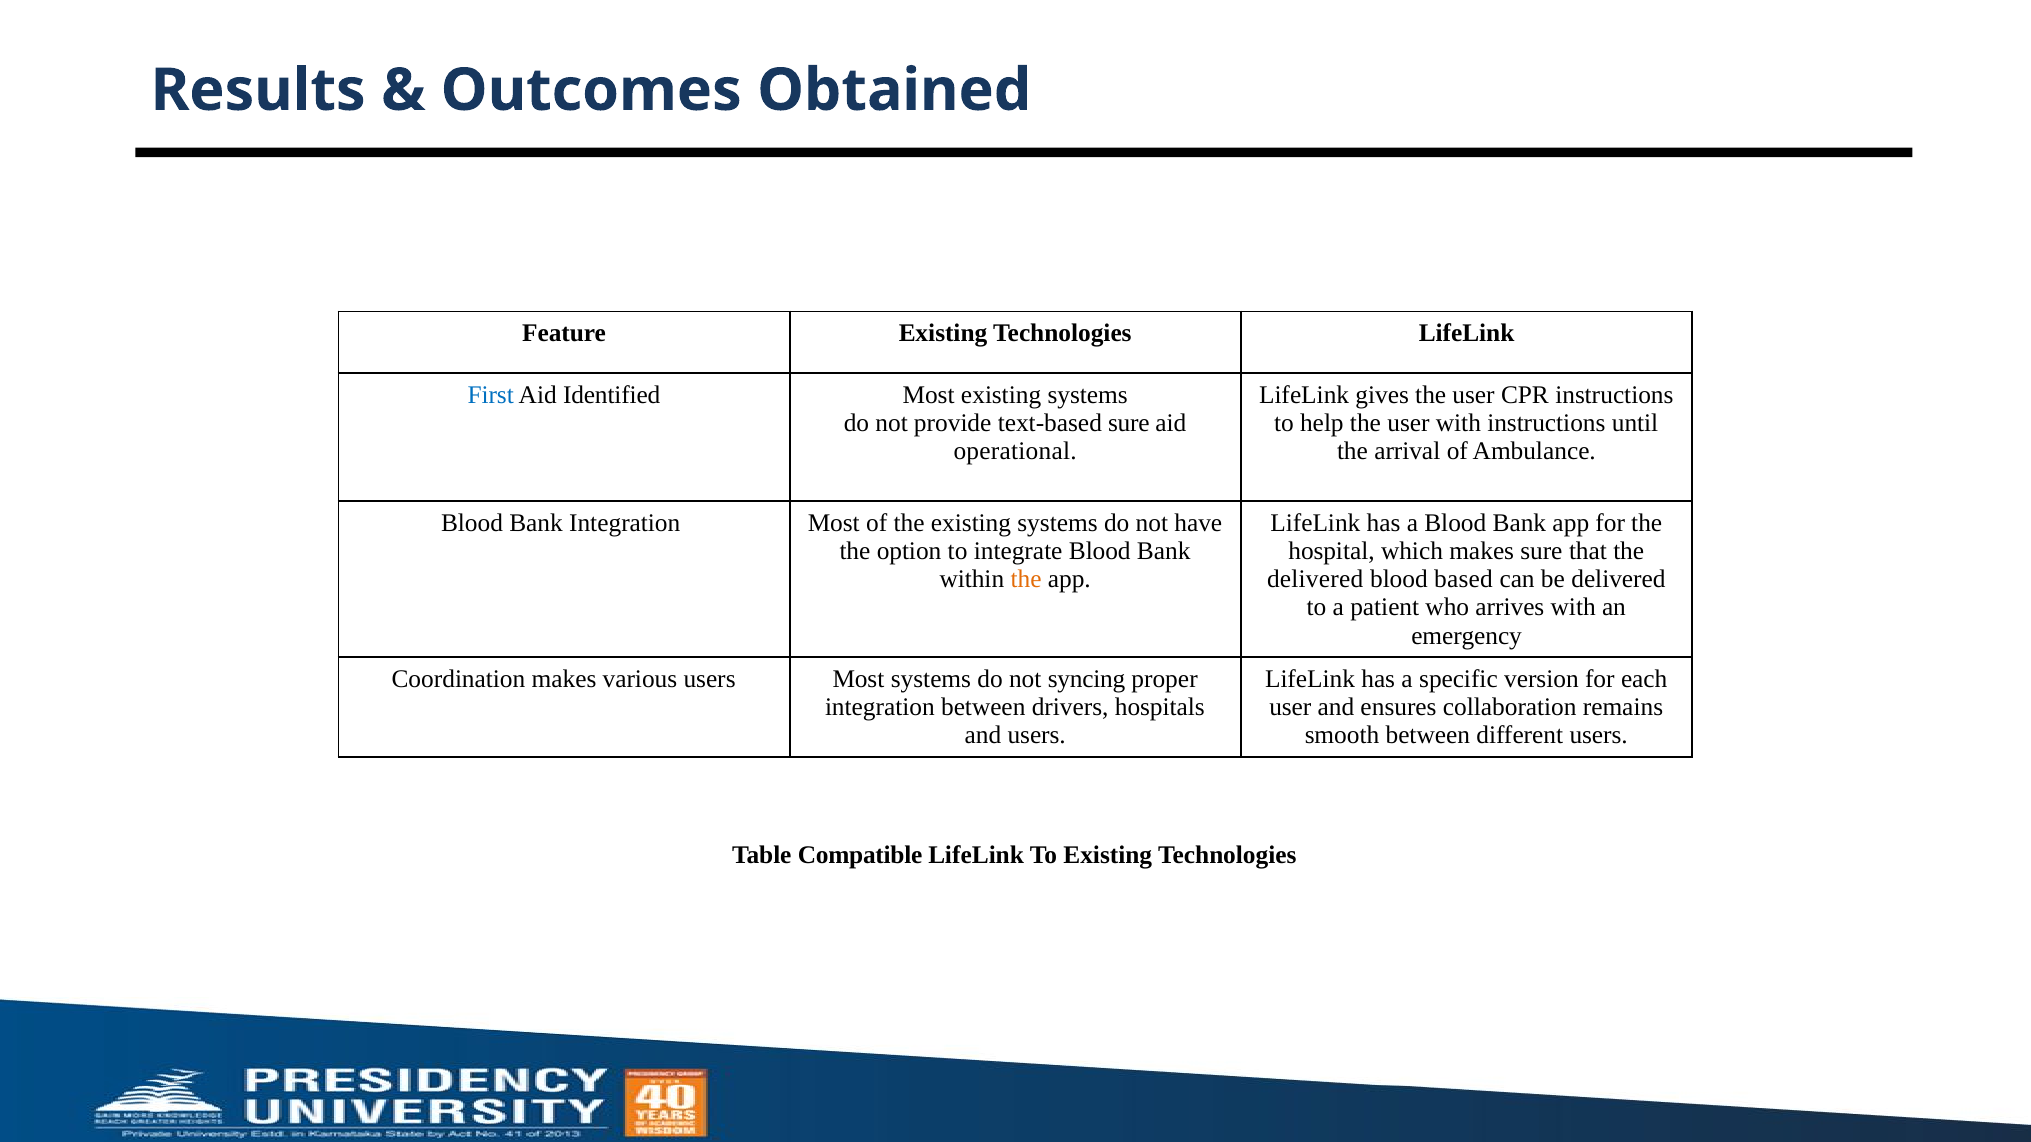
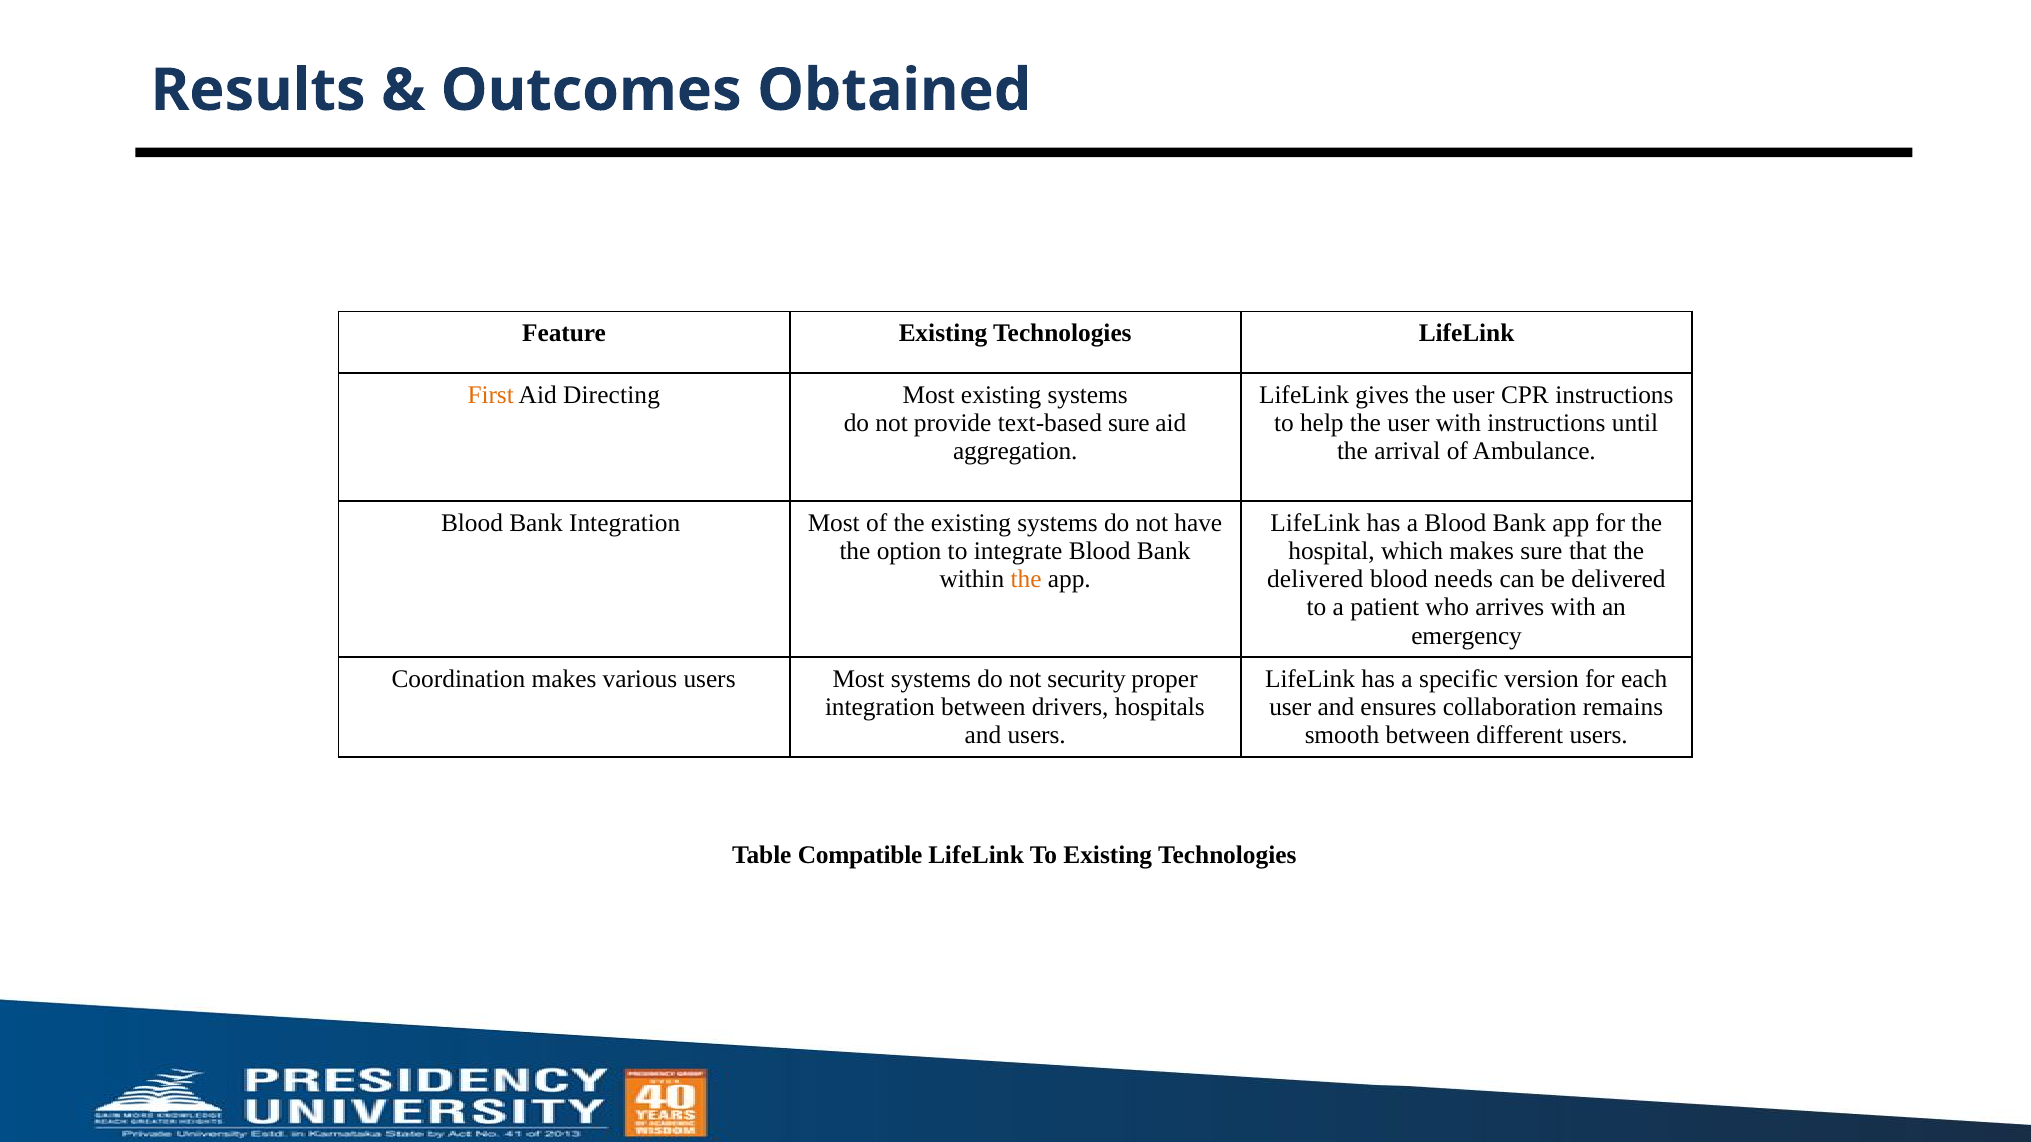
First colour: blue -> orange (491, 395)
Identified: Identified -> Directing (612, 395)
operational: operational -> aggregation (1015, 452)
based: based -> needs (1464, 580)
syncing: syncing -> security (1087, 679)
